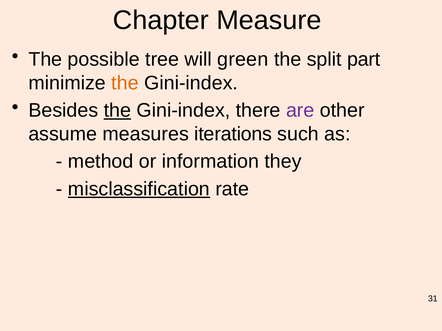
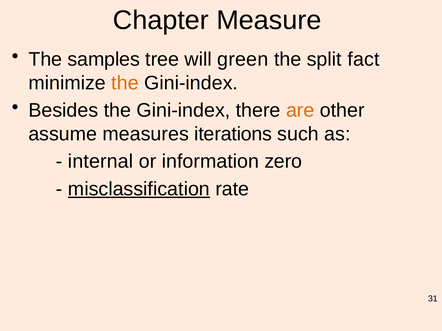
possible: possible -> samples (104, 60)
part: part -> fact (364, 60)
the underline: present -> none (117, 111)
are colour: purple -> orange (300, 111)
method: method -> internal (101, 162)
they: they -> zero (283, 162)
